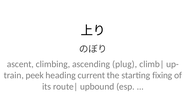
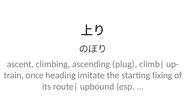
peek: peek -> once (35, 75)
current: current -> imitate (91, 75)
